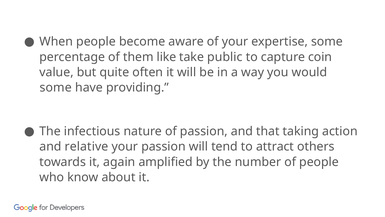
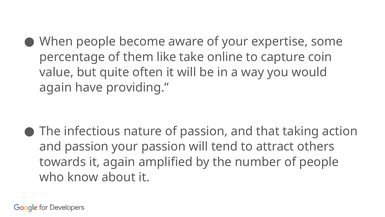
public: public -> online (225, 57)
some: some -> again (56, 87)
and relative: relative -> passion (87, 146)
